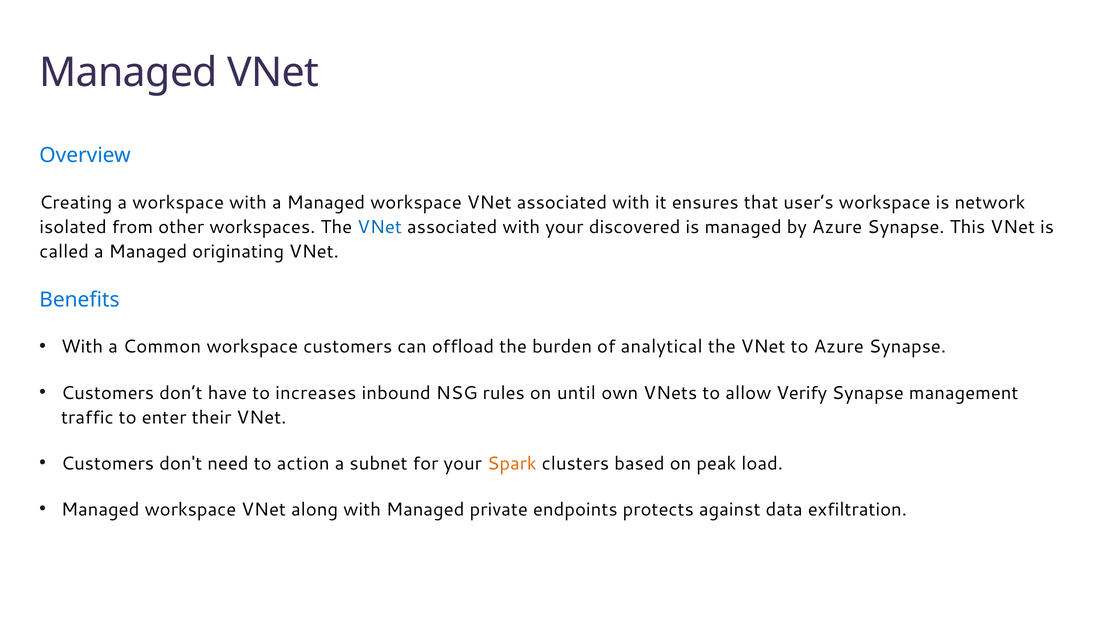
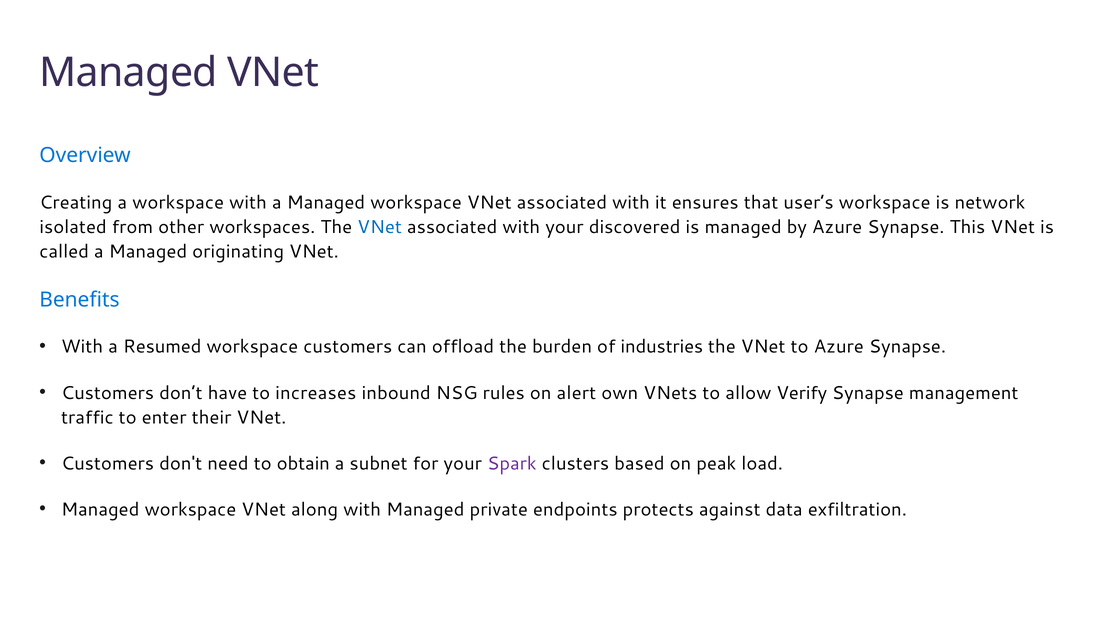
Common: Common -> Resumed (162, 347)
analytical: analytical -> industries (662, 347)
until: until -> alert (576, 393)
action: action -> obtain (303, 464)
Spark colour: orange -> purple (512, 464)
